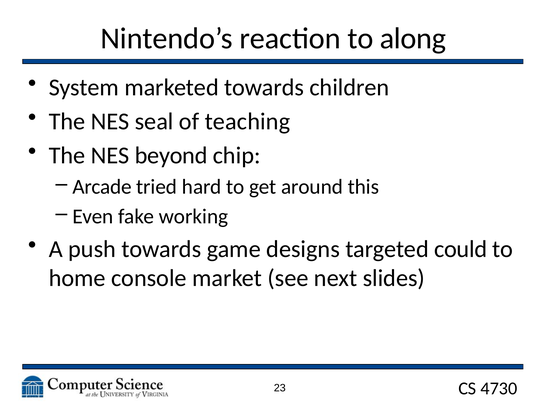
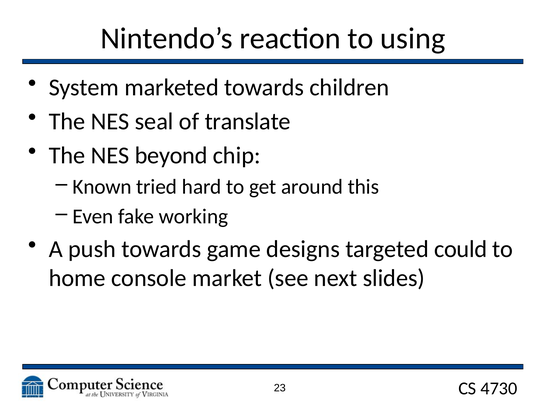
along: along -> using (413, 39)
teaching: teaching -> translate (248, 121)
Arcade: Arcade -> Known (102, 187)
